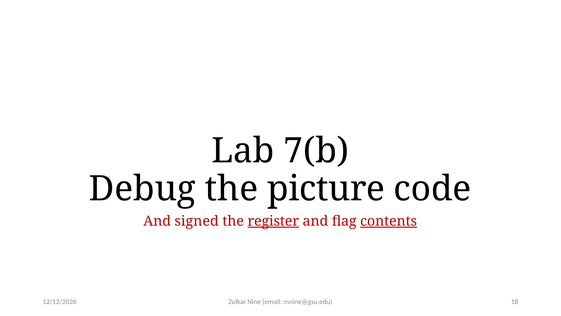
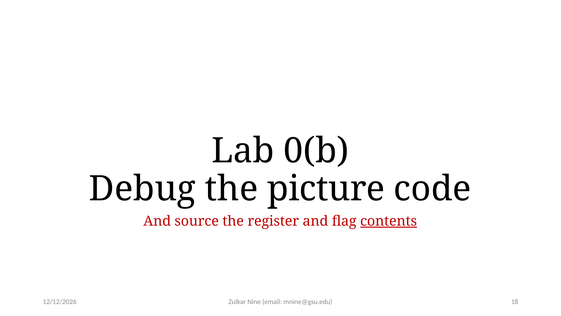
7(b: 7(b -> 0(b (316, 151)
signed: signed -> source (197, 221)
register underline: present -> none (273, 221)
